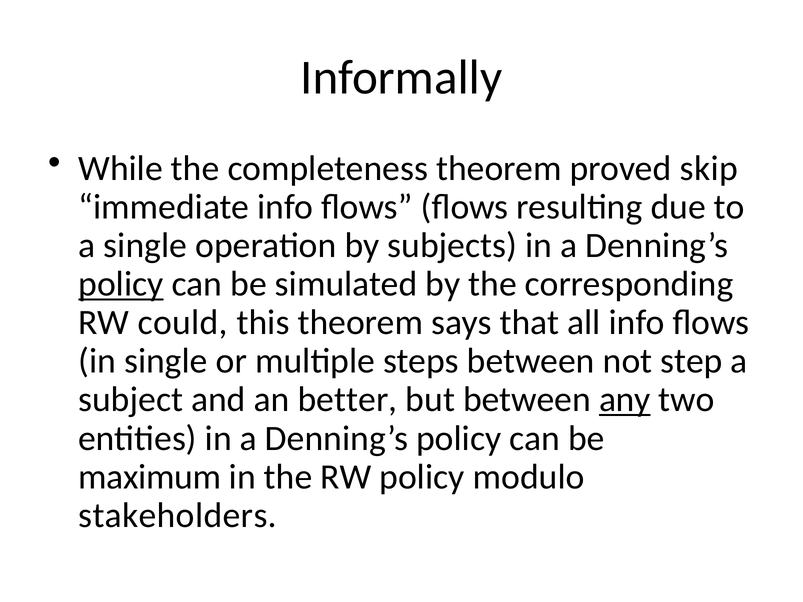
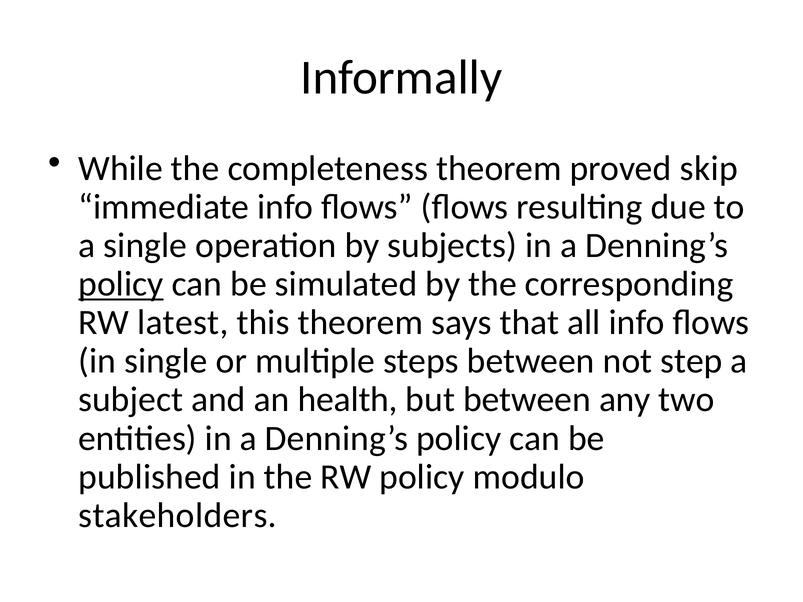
could: could -> latest (183, 323)
better: better -> health (348, 400)
any underline: present -> none (625, 400)
maximum: maximum -> published (150, 477)
